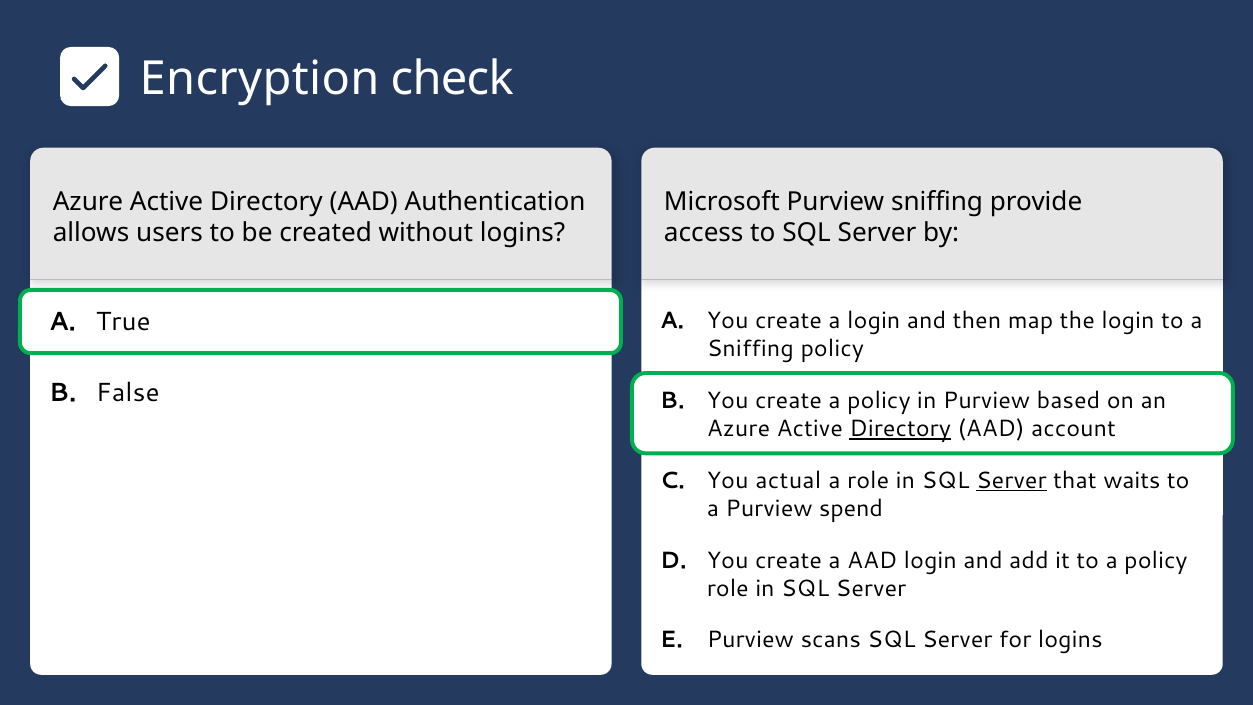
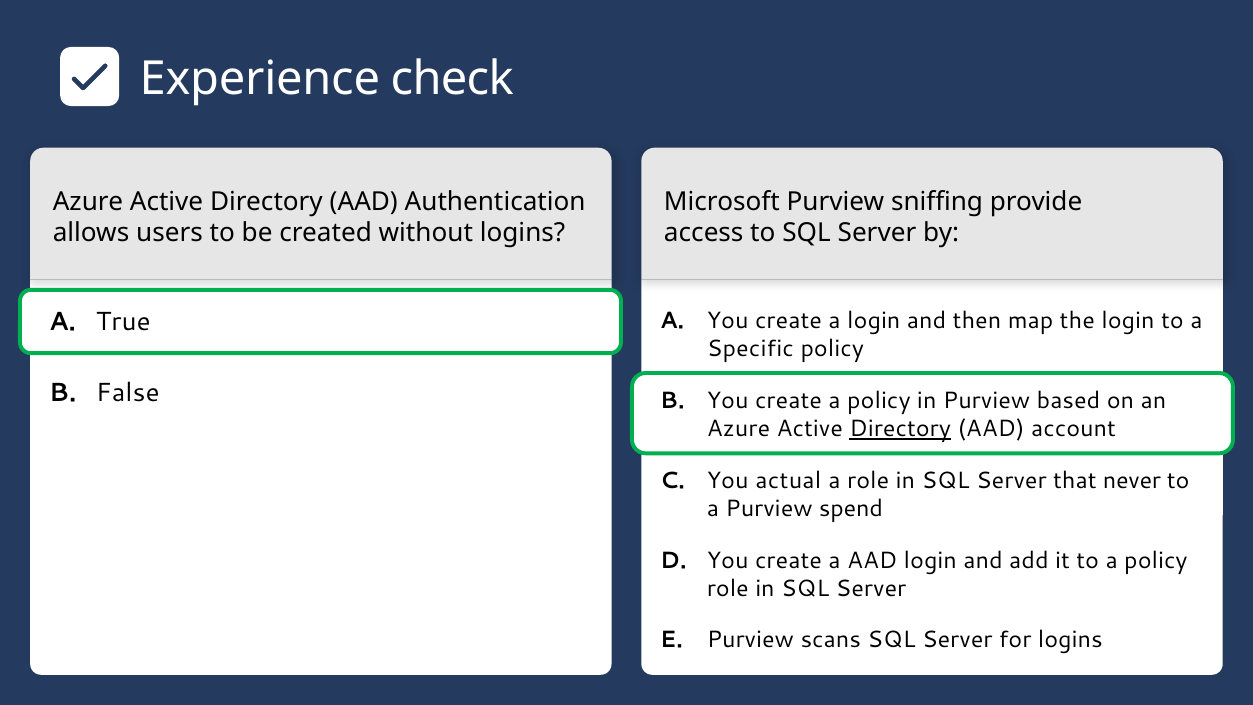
Encryption: Encryption -> Experience (260, 78)
Sniffing: Sniffing -> Specific (750, 349)
Server underline: present -> none (1011, 480)
waits: waits -> never (1132, 480)
